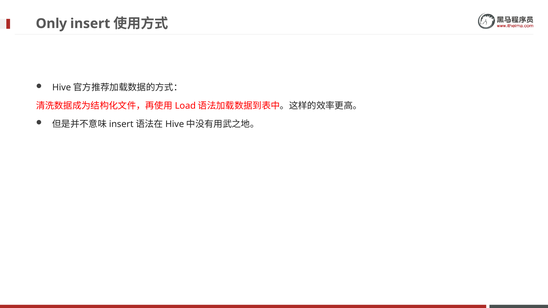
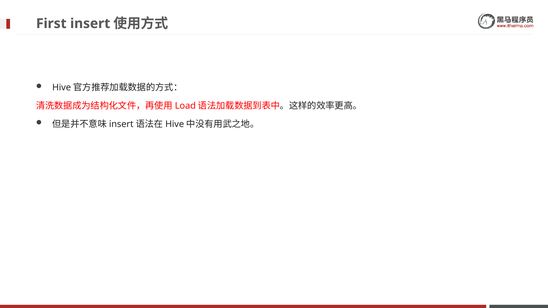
Only: Only -> First (51, 24)
